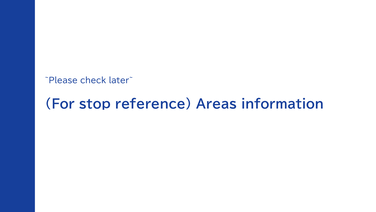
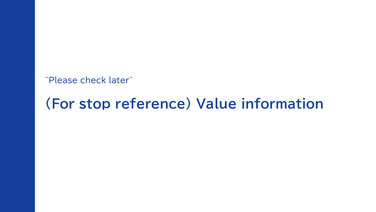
Areas: Areas -> Value (216, 104)
